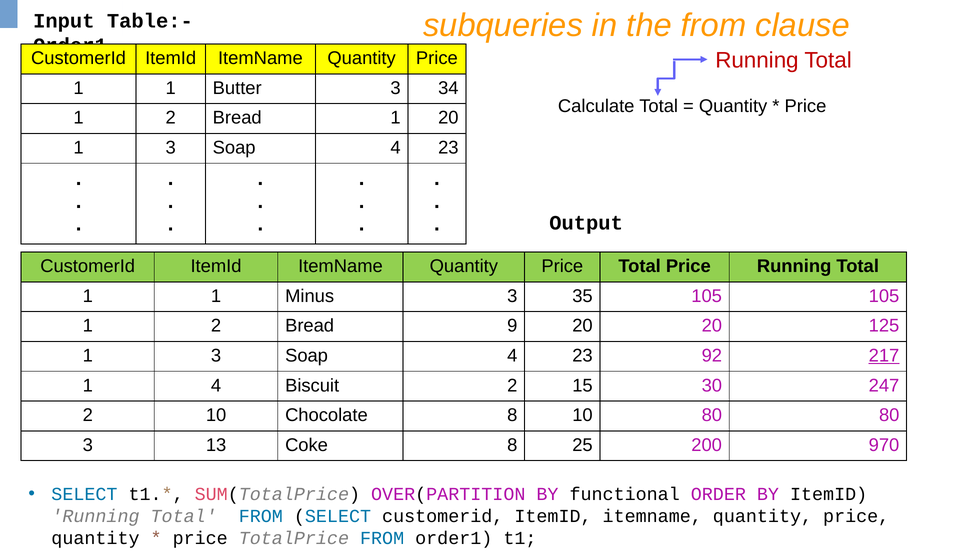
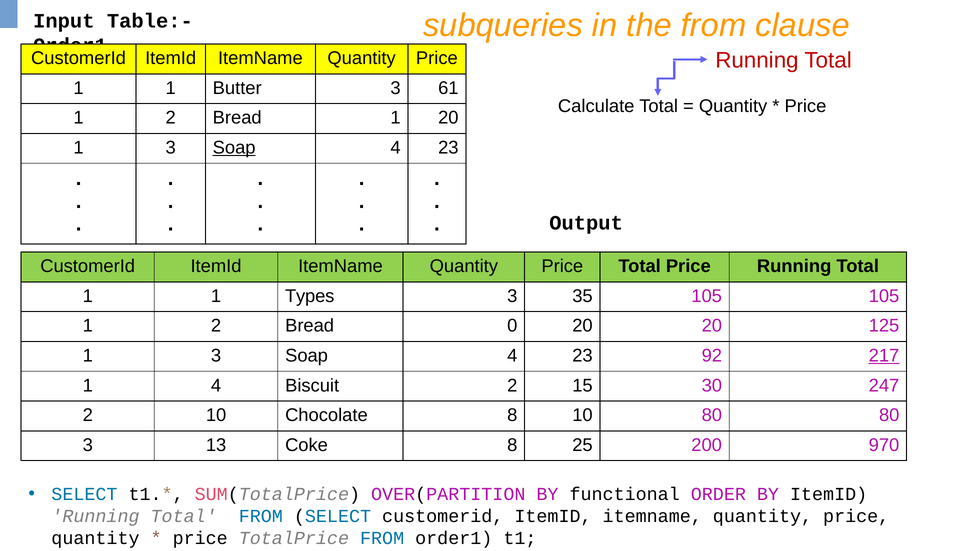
34: 34 -> 61 (448, 88)
Soap underline: none -> present (234, 148)
Minus: Minus -> Types (310, 296)
9: 9 -> 0 (512, 326)
